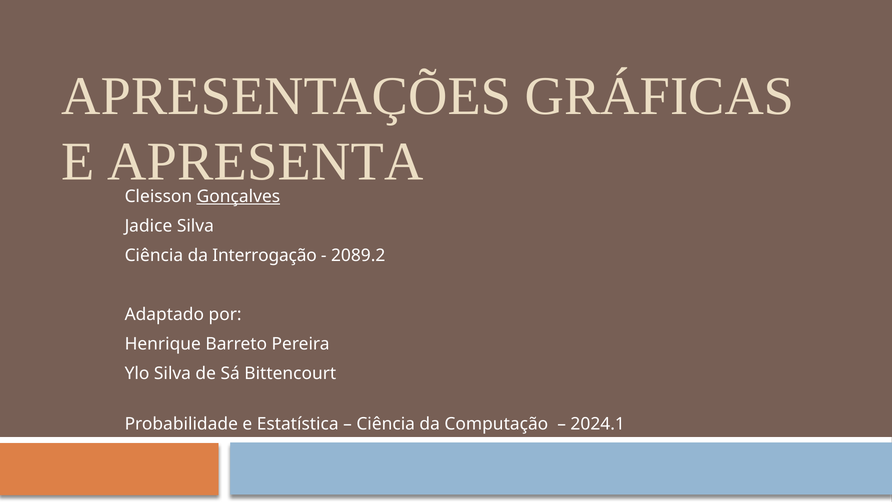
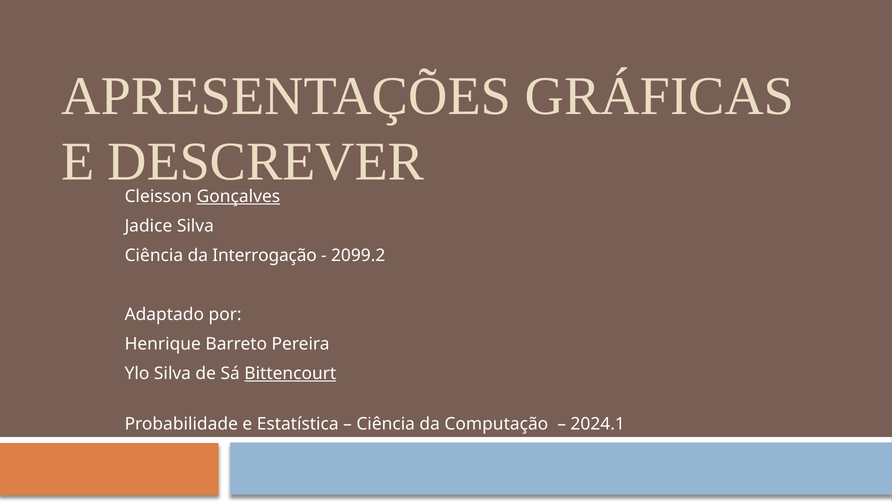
APRESENTA: APRESENTA -> DESCREVER (266, 162)
2089.2: 2089.2 -> 2099.2 (358, 255)
Bittencourt underline: none -> present (290, 373)
